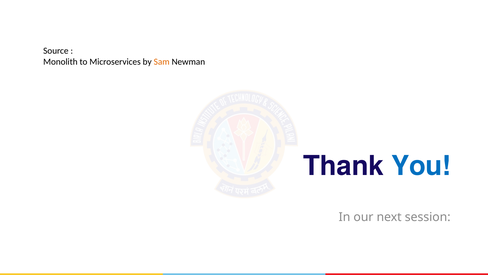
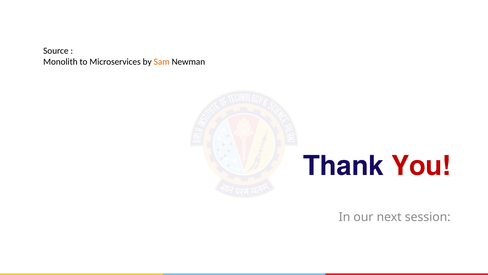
You colour: blue -> red (421, 166)
